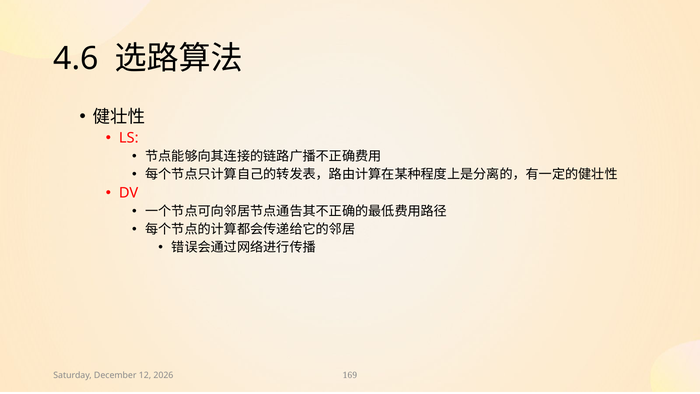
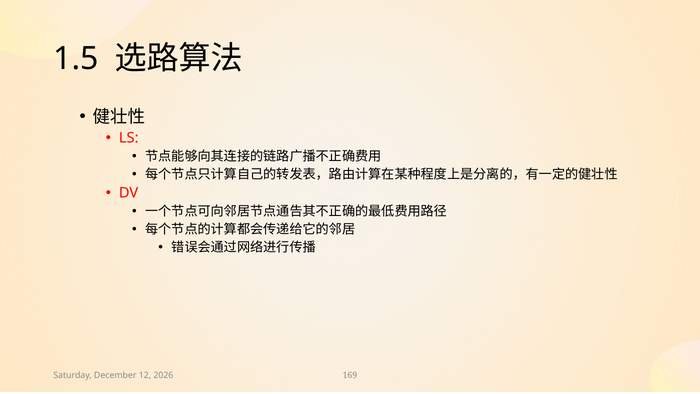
4.6: 4.6 -> 1.5 (76, 59)
